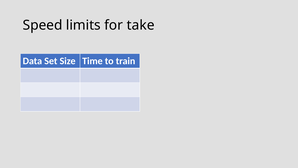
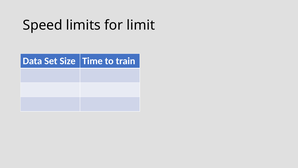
take: take -> limit (141, 25)
